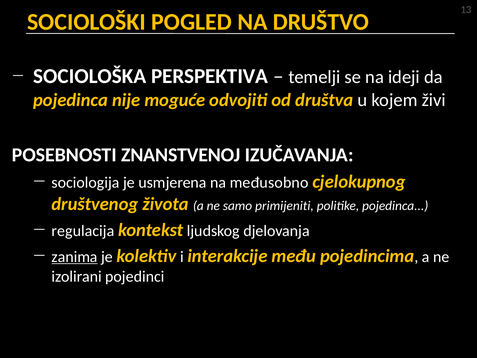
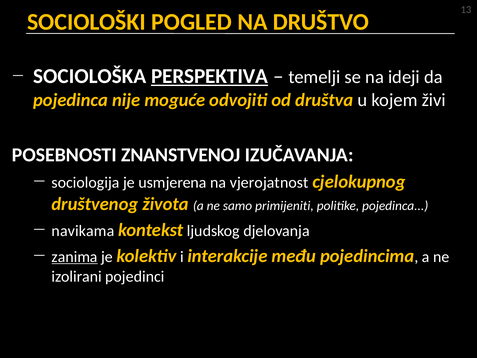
PERSPEKTIVA underline: none -> present (210, 76)
međusobno: međusobno -> vjerojatnost (269, 182)
regulacija: regulacija -> navikama (83, 231)
